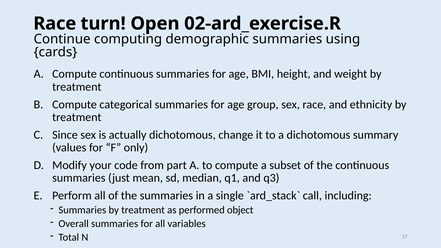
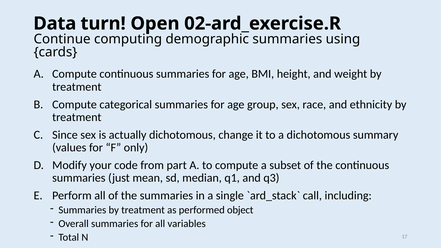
Race: Race -> Data (55, 24)
